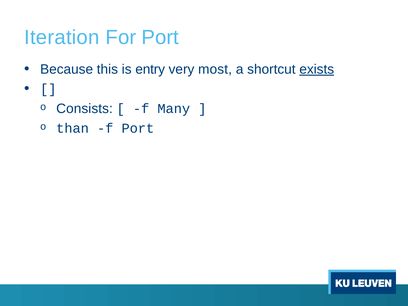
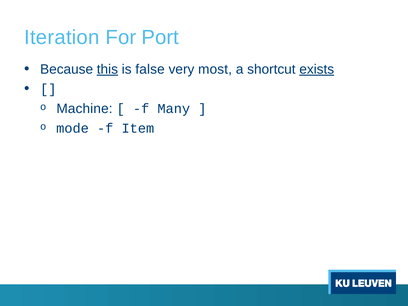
this underline: none -> present (107, 69)
entry: entry -> false (150, 69)
Consists: Consists -> Machine (84, 109)
than: than -> mode (73, 128)
f Port: Port -> Item (138, 128)
